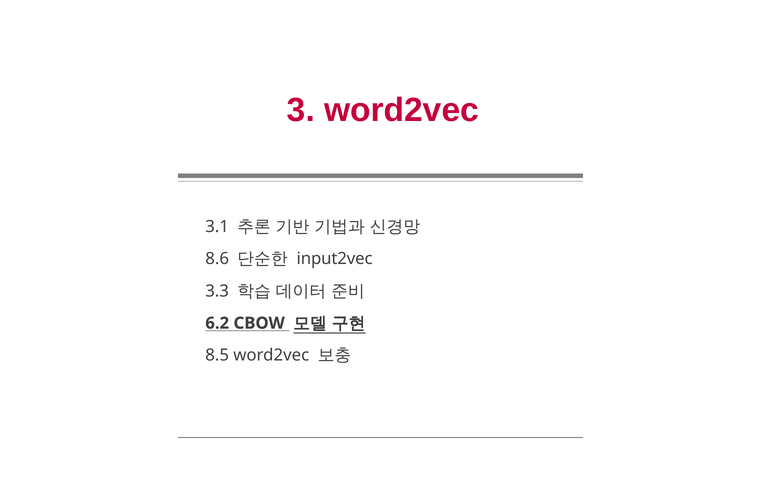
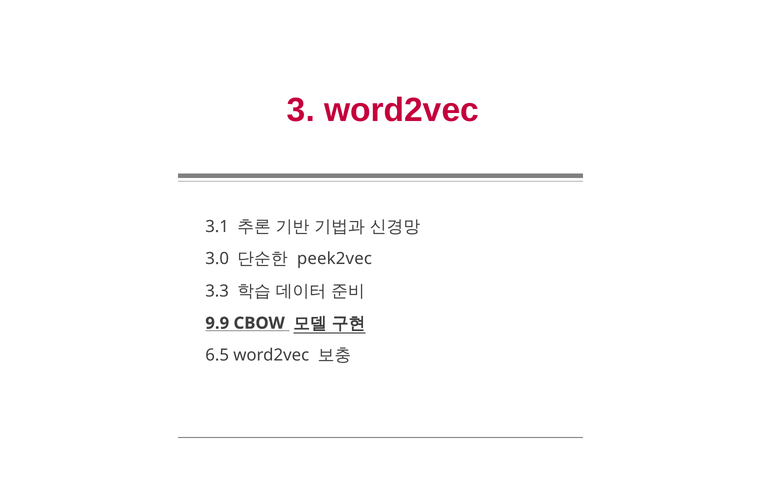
8.6: 8.6 -> 3.0 (217, 259)
input2vec: input2vec -> peek2vec (334, 259)
6.2: 6.2 -> 9.9 (217, 323)
8.5: 8.5 -> 6.5 (217, 355)
